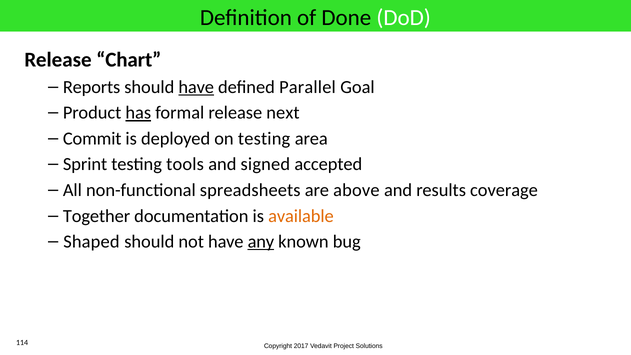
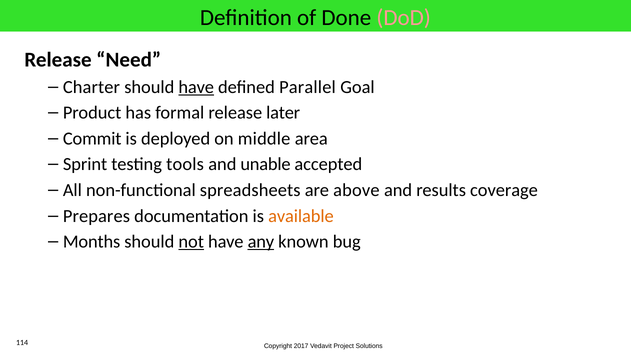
DoD colour: white -> pink (404, 18)
Chart: Chart -> Need (129, 60)
Reports: Reports -> Charter (91, 87)
has underline: present -> none (138, 113)
next: next -> later (283, 113)
on testing: testing -> middle (264, 139)
signed: signed -> unable (266, 164)
Together: Together -> Prepares (96, 216)
Shaped: Shaped -> Months (92, 242)
not underline: none -> present (191, 242)
